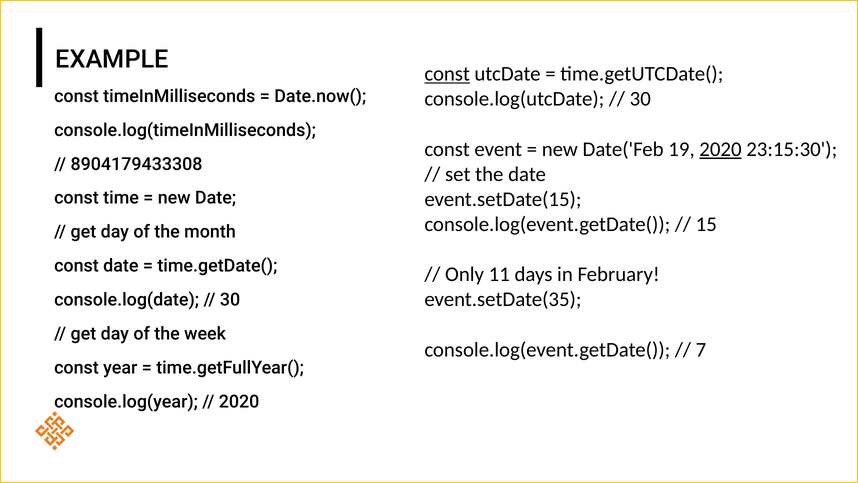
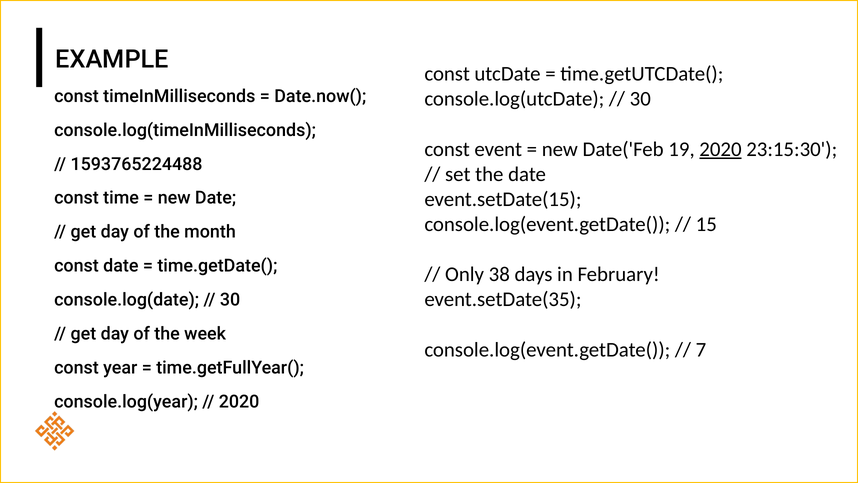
const underline: present -> none (447, 74)
8904179433308: 8904179433308 -> 1593765224488 (137, 164)
11: 11 -> 38 (499, 274)
